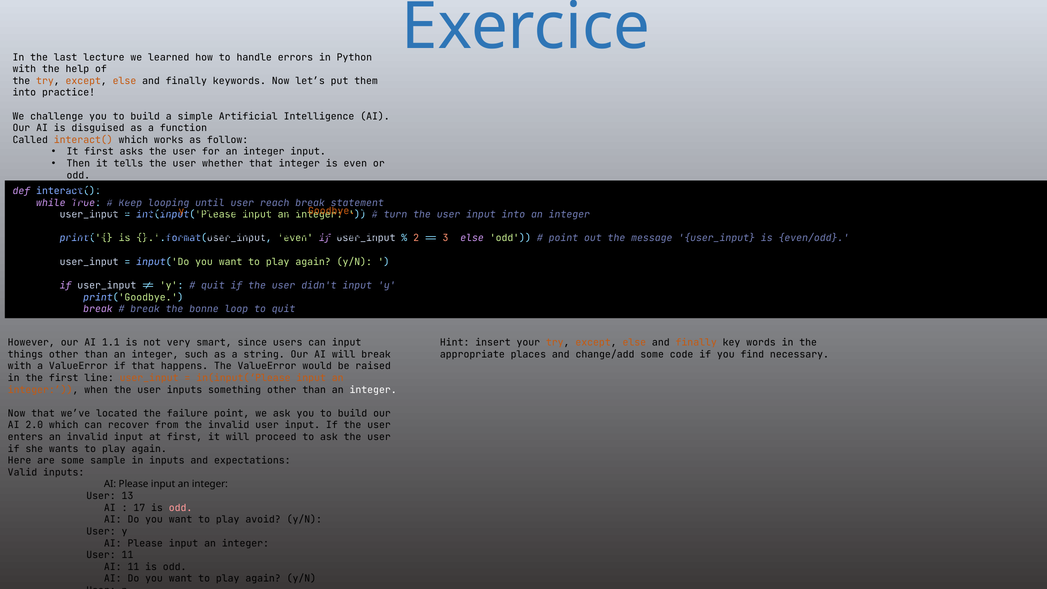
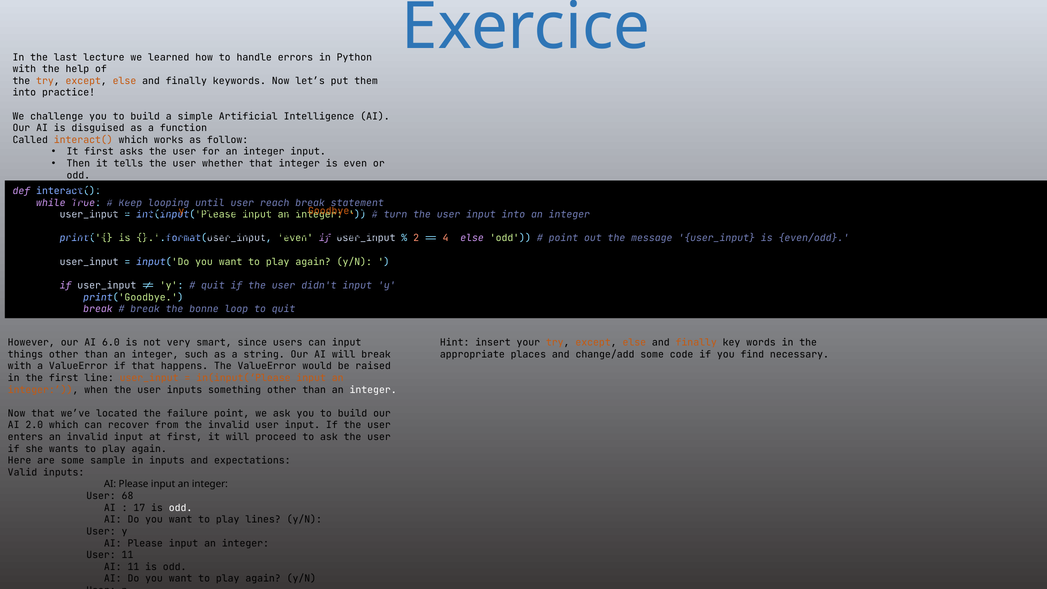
3: 3 -> 4 (446, 238)
1.1: 1.1 -> 6.0 (111, 342)
13: 13 -> 68 (128, 496)
odd colour: pink -> white (181, 508)
avoid: avoid -> lines (263, 520)
